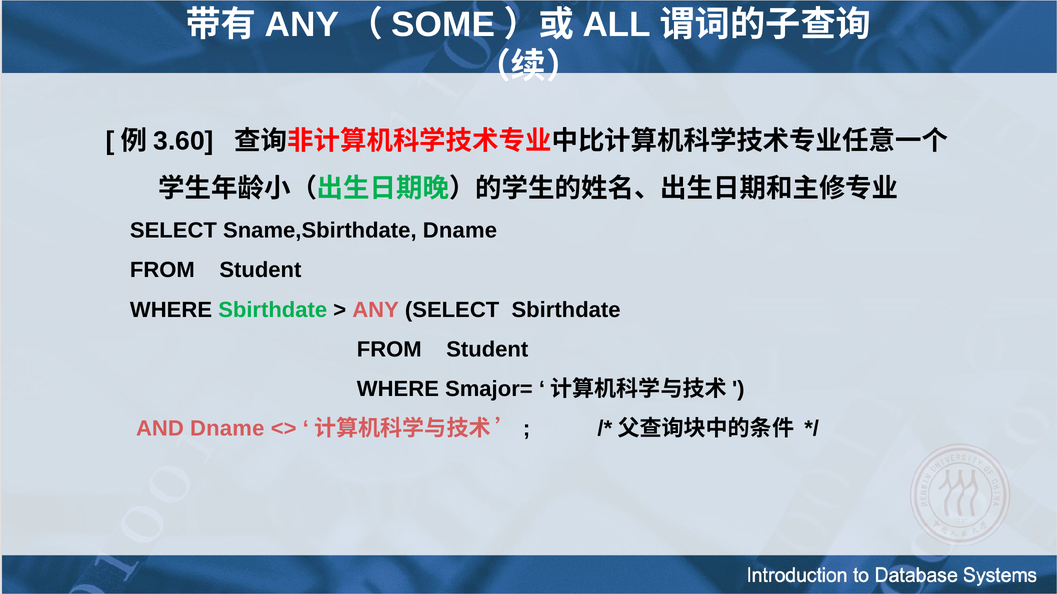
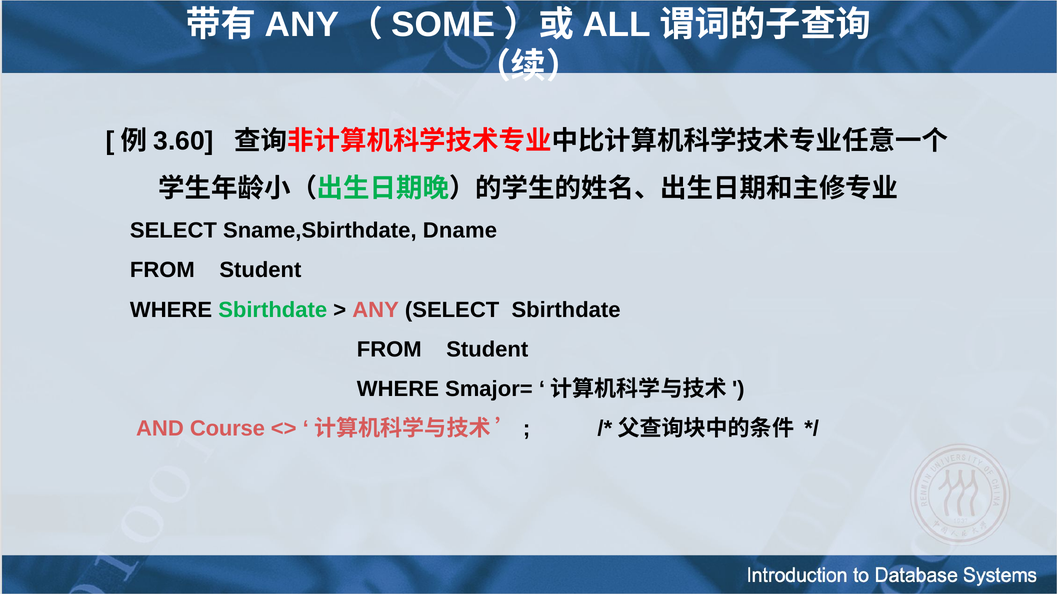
AND Dname: Dname -> Course (227, 429)
